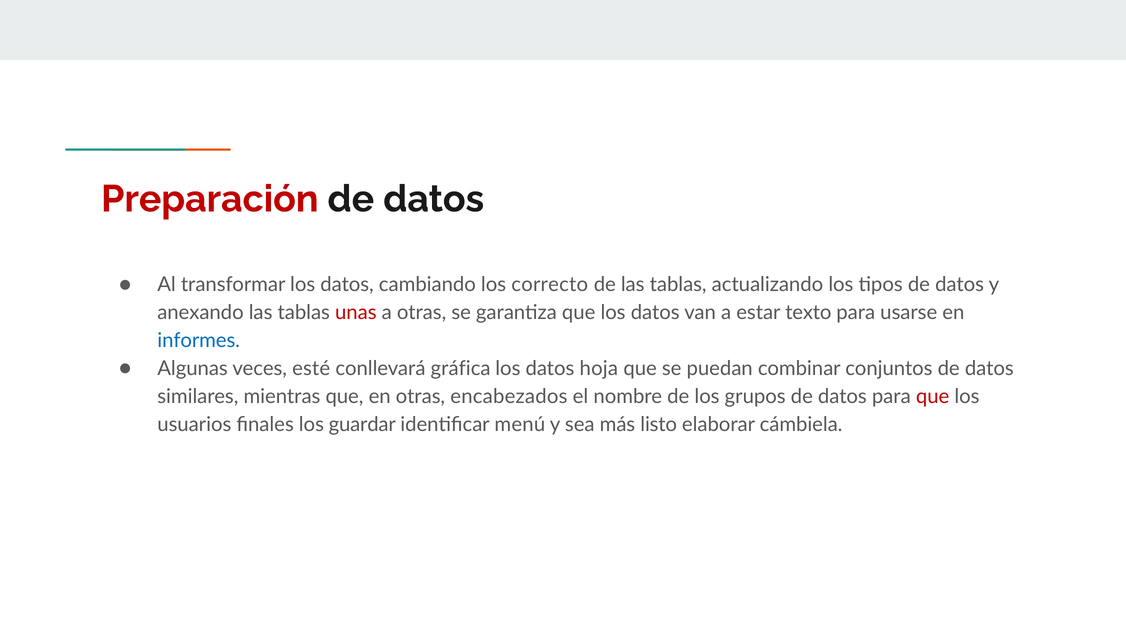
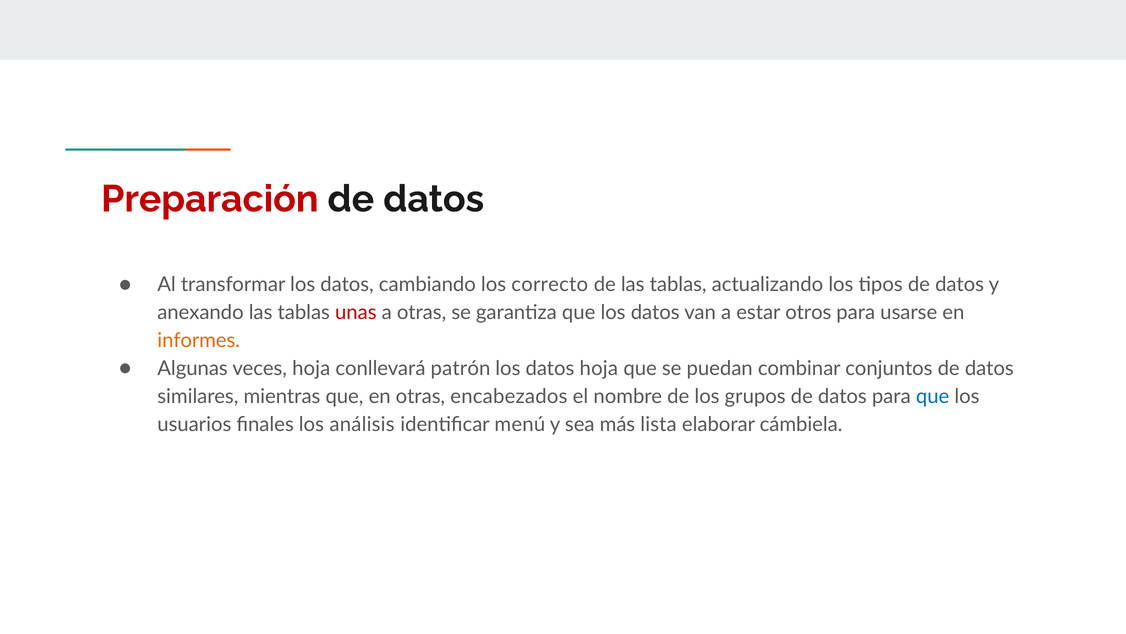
texto: texto -> otros (808, 312)
informes colour: blue -> orange (199, 340)
veces esté: esté -> hoja (311, 368)
gráfica: gráfica -> patrón (461, 368)
que colour: red -> blue (933, 396)
guardar: guardar -> análisis (362, 424)
listo: listo -> lista (659, 424)
